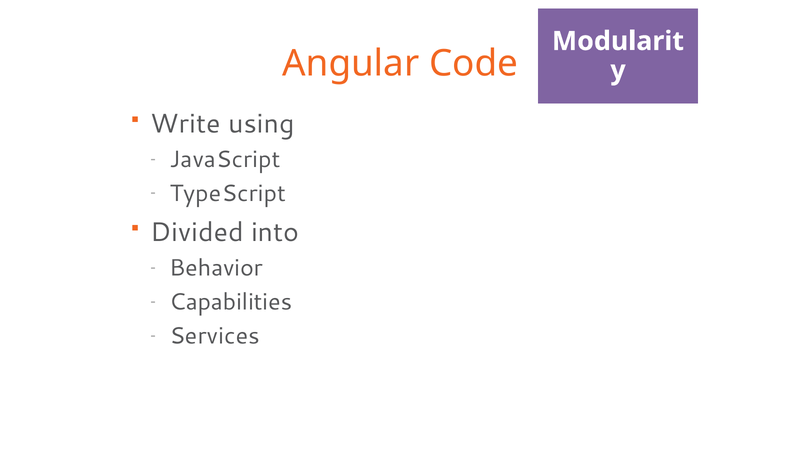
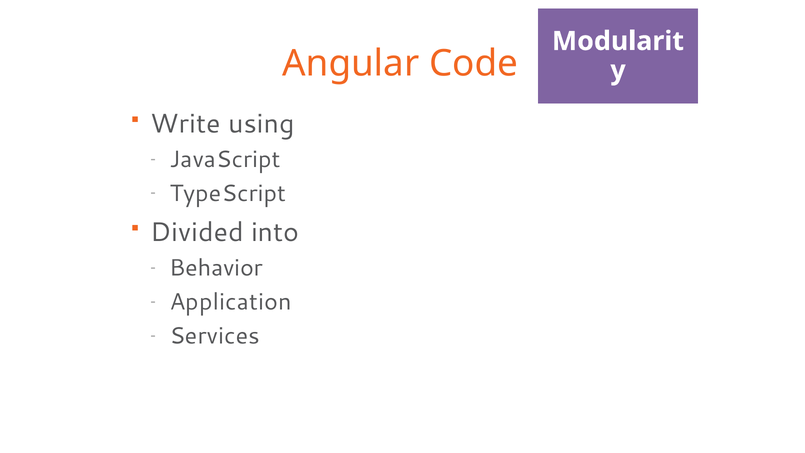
Capabilities: Capabilities -> Application (231, 302)
